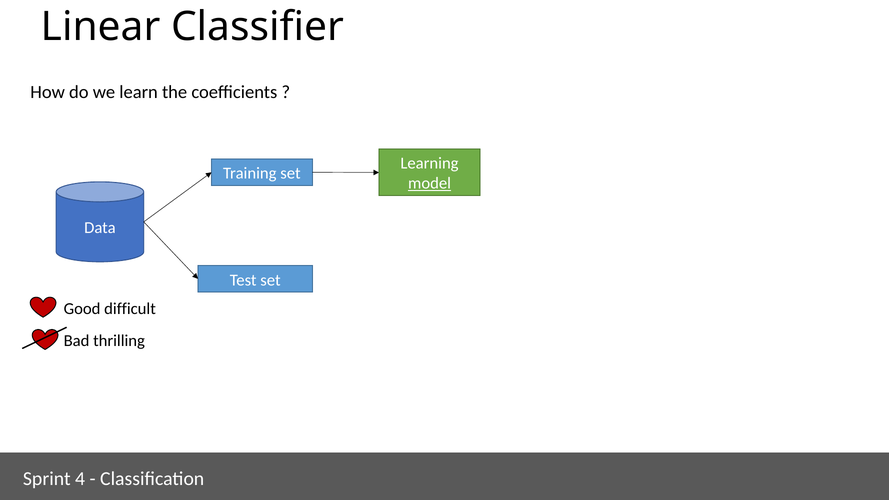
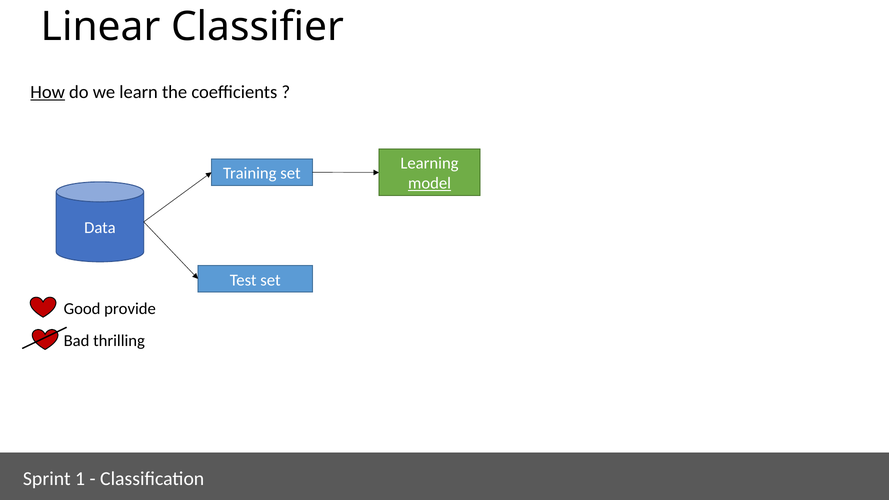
How underline: none -> present (48, 92)
difficult: difficult -> provide (130, 309)
4: 4 -> 1 (80, 479)
